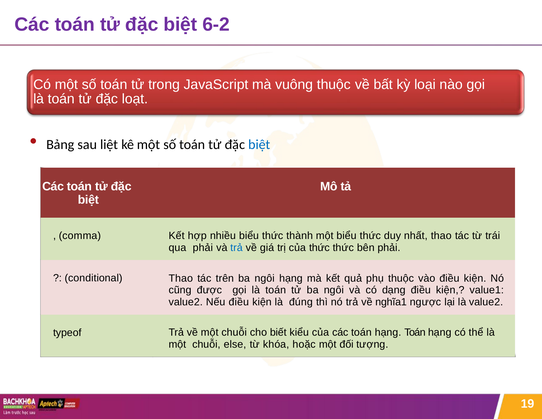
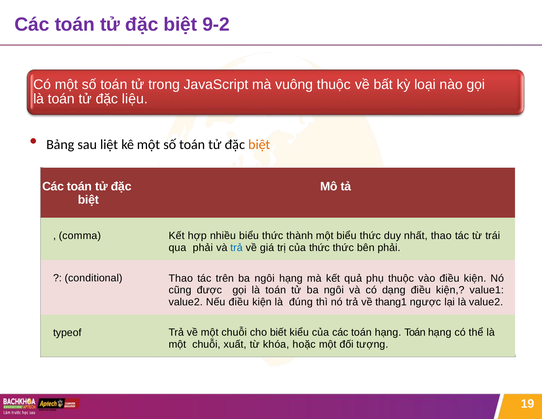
6-2: 6-2 -> 9-2 (216, 24)
loạt: loạt -> liệu (135, 99)
biệt colour: blue -> orange (259, 144)
nghĩa1: nghĩa1 -> thang1 (391, 302)
else: else -> xuất (235, 344)
